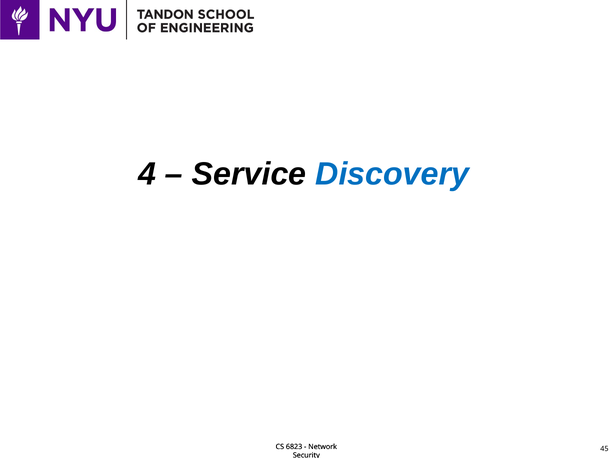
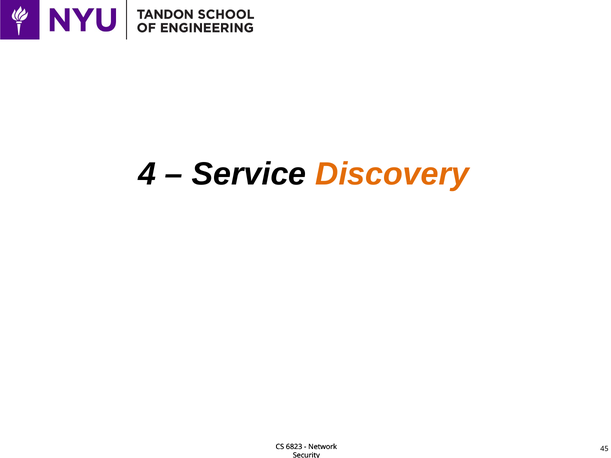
Discovery colour: blue -> orange (392, 174)
